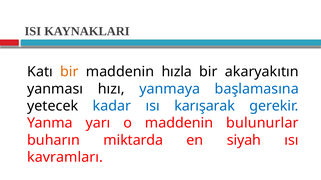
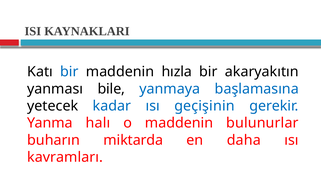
bir colour: orange -> blue (69, 72)
hızı: hızı -> bile (111, 89)
karışarak: karışarak -> geçişinin (204, 106)
yarı: yarı -> halı (98, 123)
siyah: siyah -> daha (244, 141)
